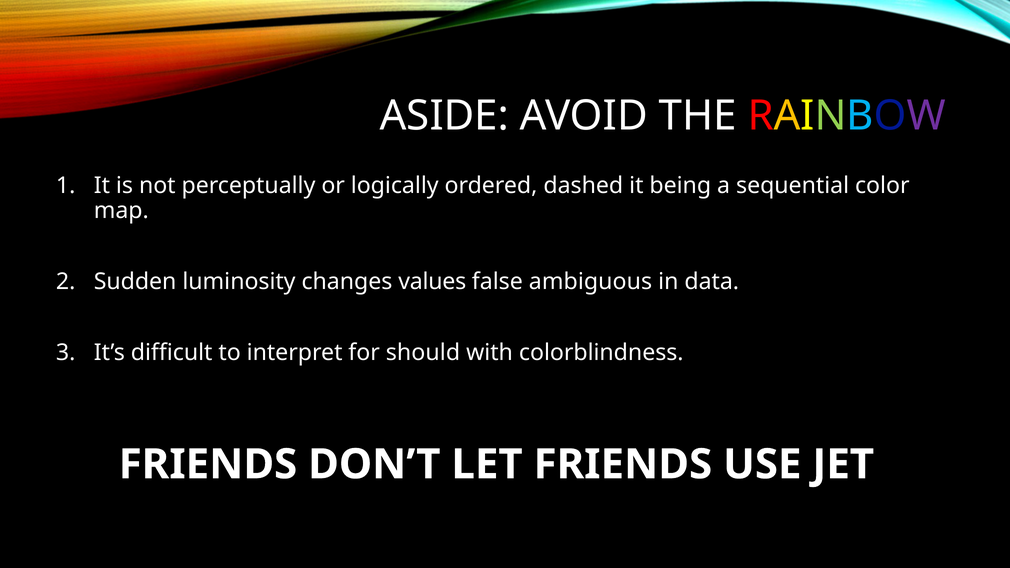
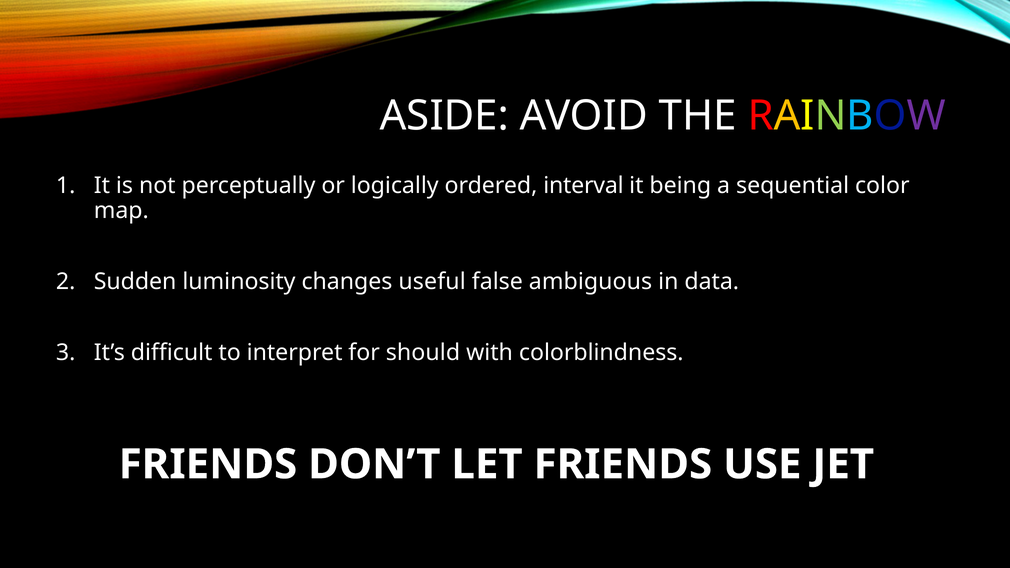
dashed: dashed -> interval (583, 186)
values: values -> useful (432, 282)
